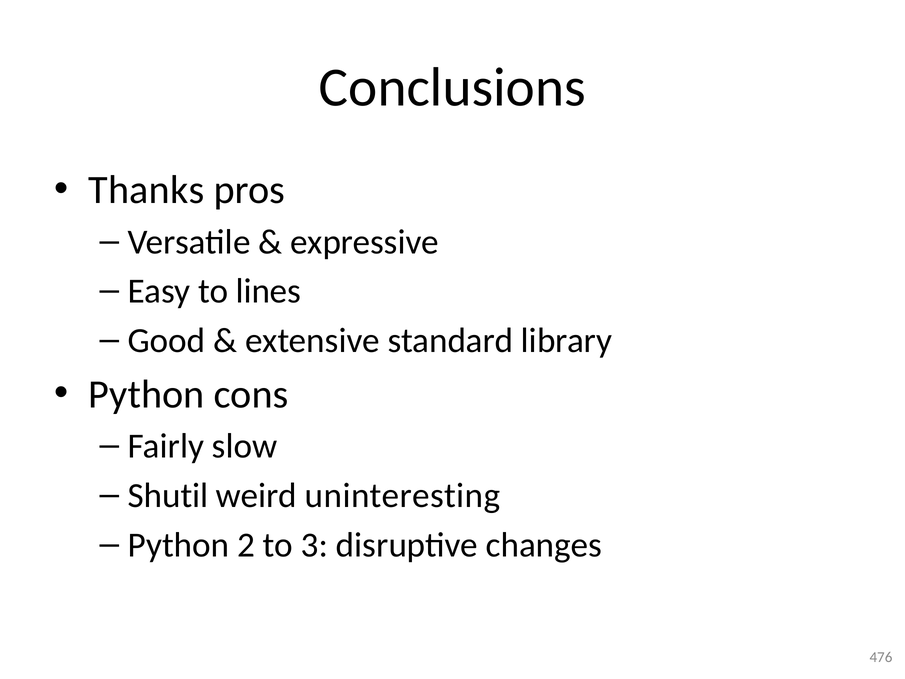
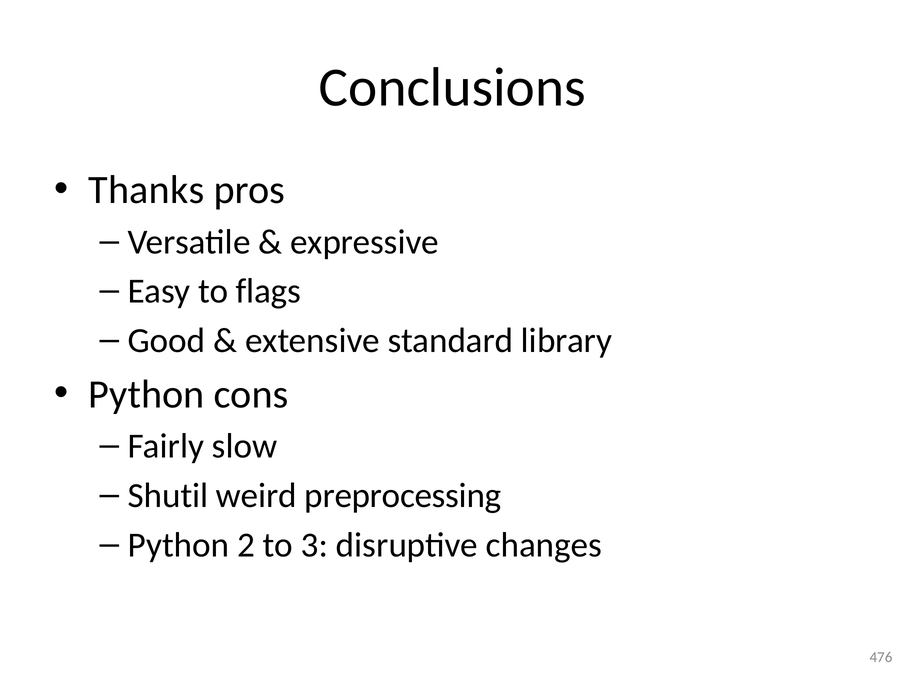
lines: lines -> flags (268, 291)
uninteresting: uninteresting -> preprocessing (403, 495)
